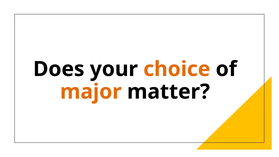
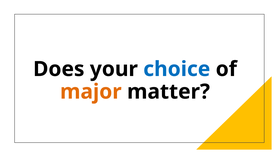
choice colour: orange -> blue (177, 69)
